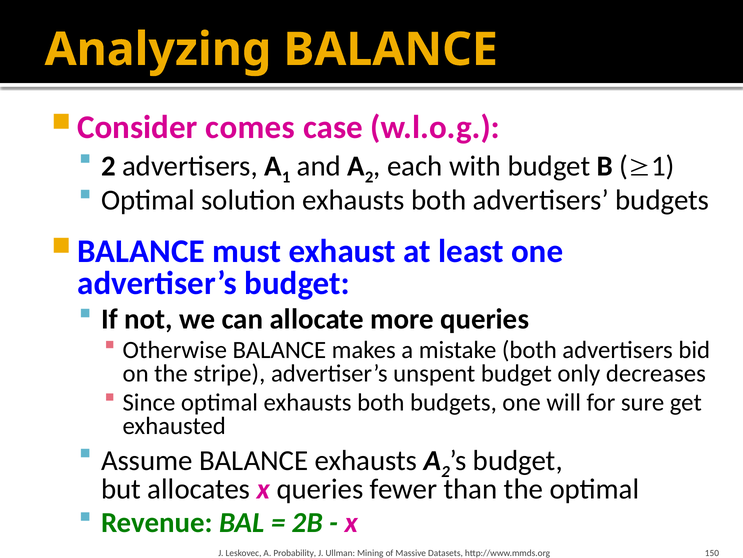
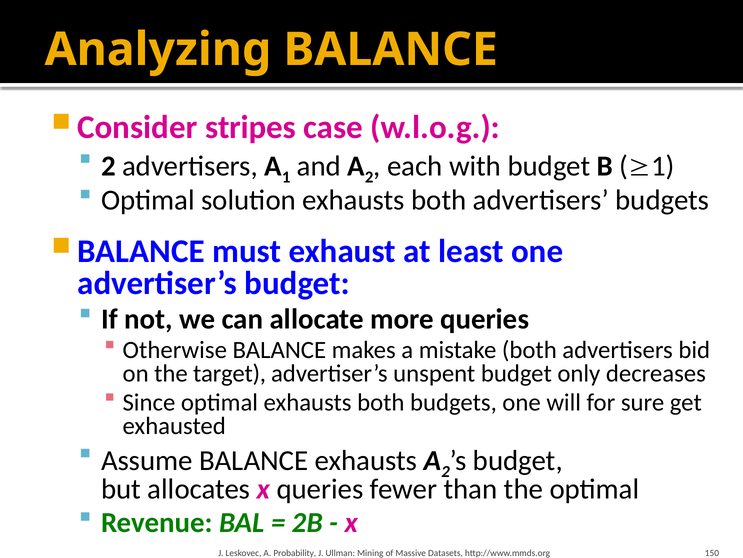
comes: comes -> stripes (250, 127)
stripe: stripe -> target (230, 373)
